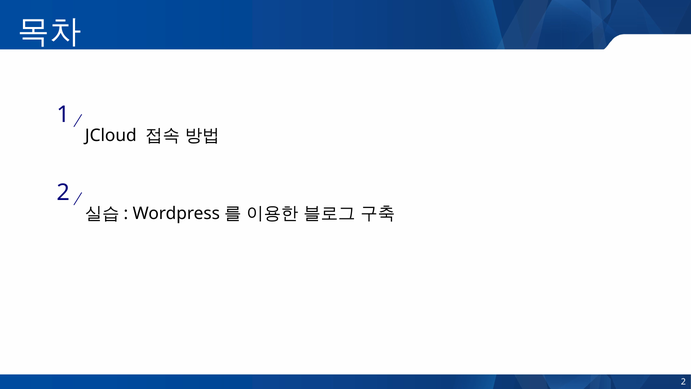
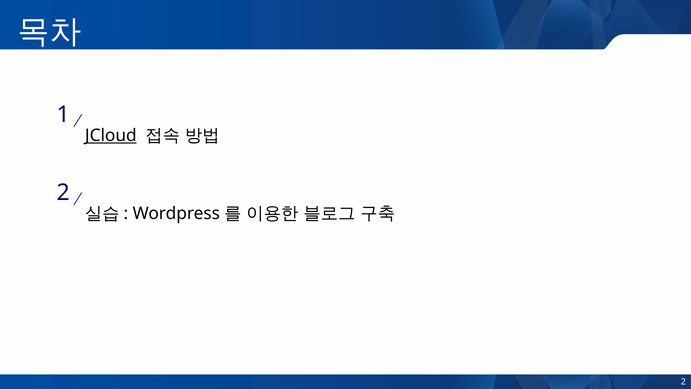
JCloud underline: none -> present (111, 135)
